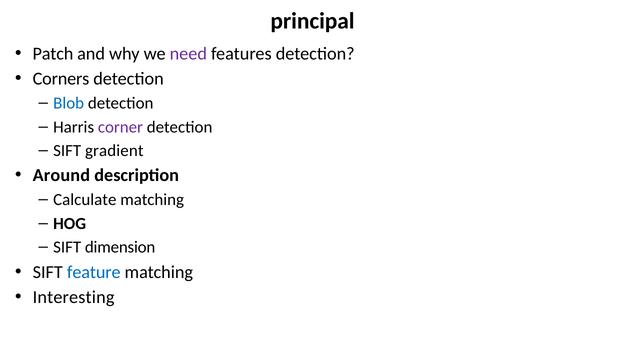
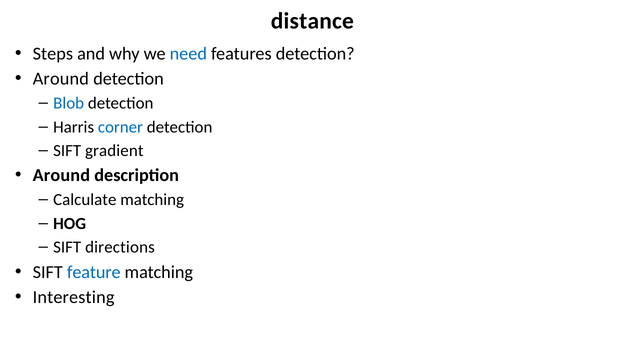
principal: principal -> distance (312, 21)
Patch: Patch -> Steps (53, 54)
need colour: purple -> blue (188, 54)
Corners: Corners -> Around (61, 79)
corner colour: purple -> blue (120, 127)
dimension: dimension -> directions (120, 248)
